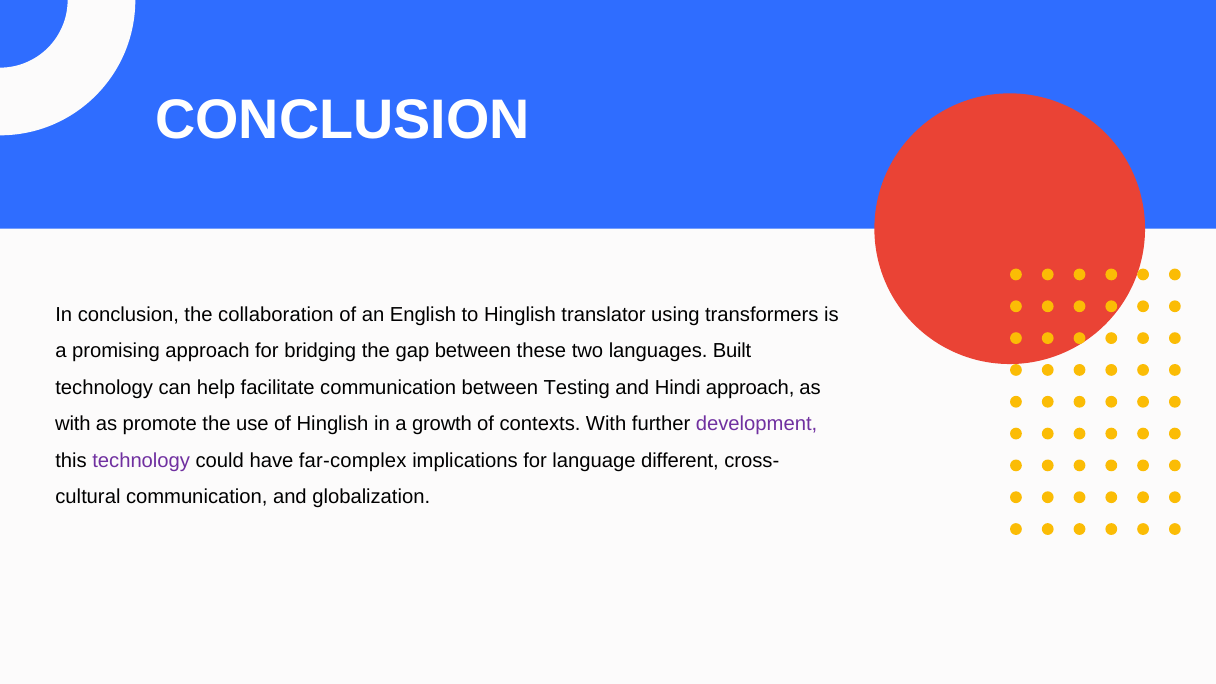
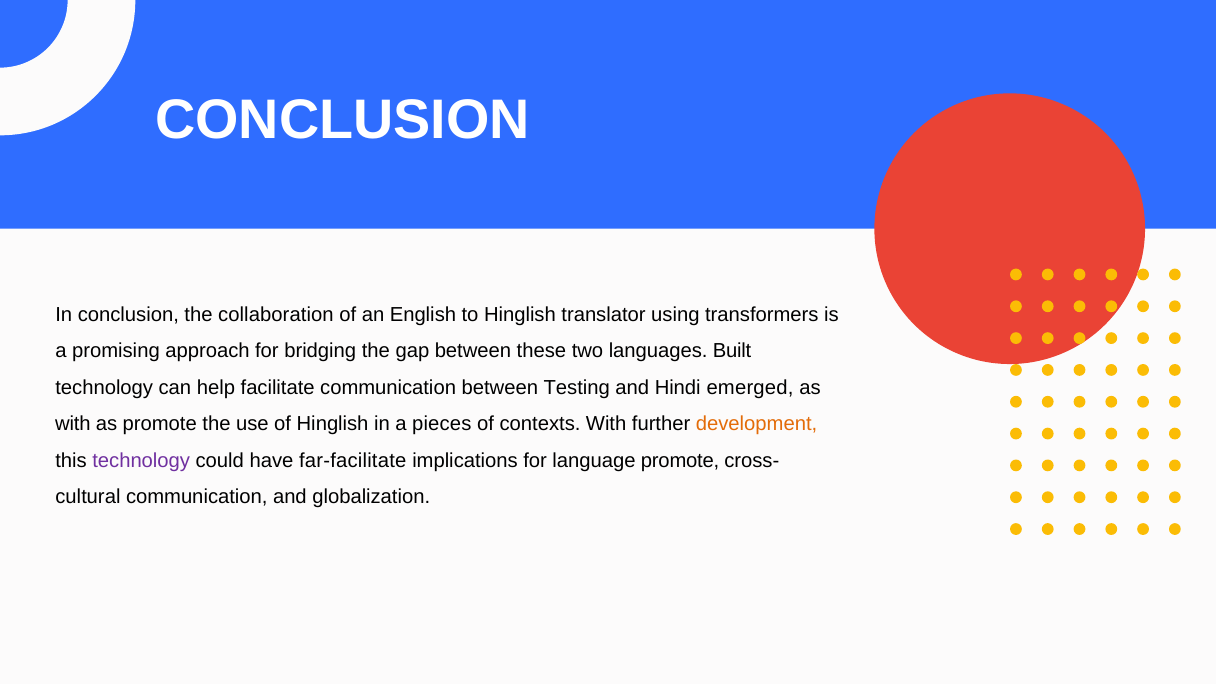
Hindi approach: approach -> emerged (750, 387)
growth: growth -> pieces (442, 424)
development colour: purple -> orange (757, 424)
far-complex: far-complex -> far-facilitate (353, 460)
language different: different -> promote (680, 460)
